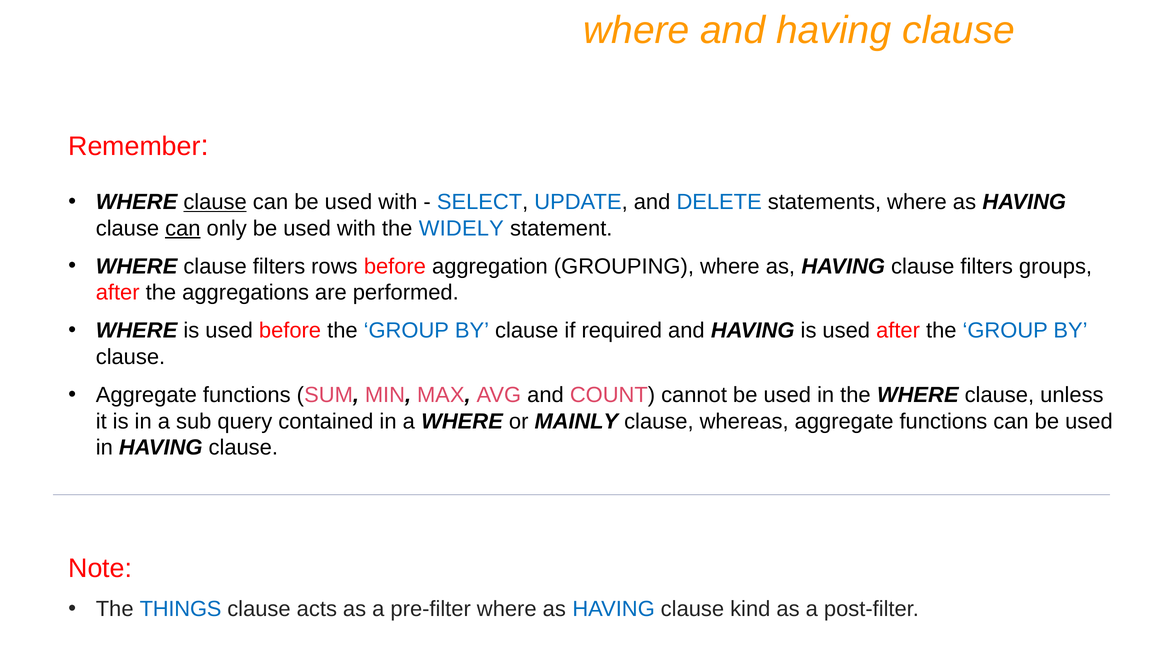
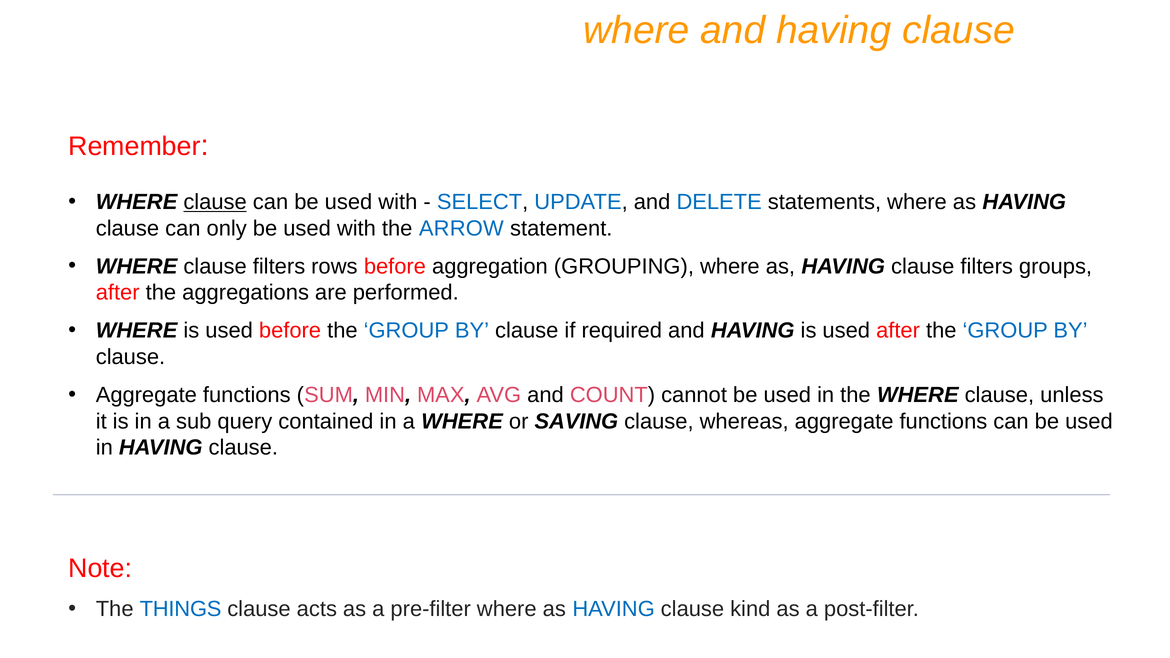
can underline: present -> none (183, 228)
WIDELY: WIDELY -> ARROW (461, 228)
MAINLY: MAINLY -> SAVING (576, 421)
